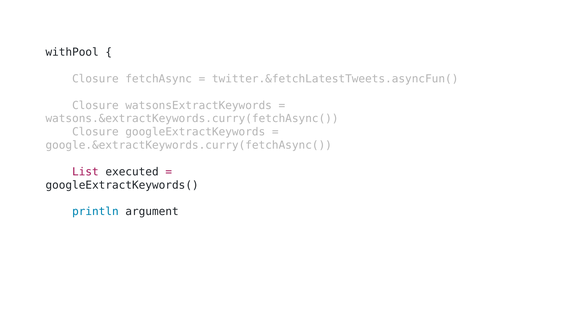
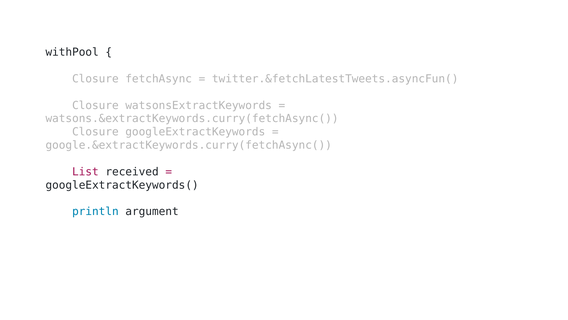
executed: executed -> received (132, 171)
